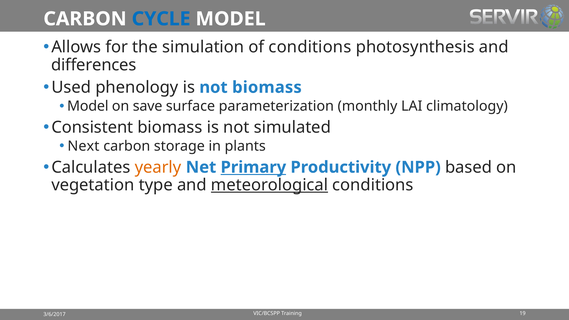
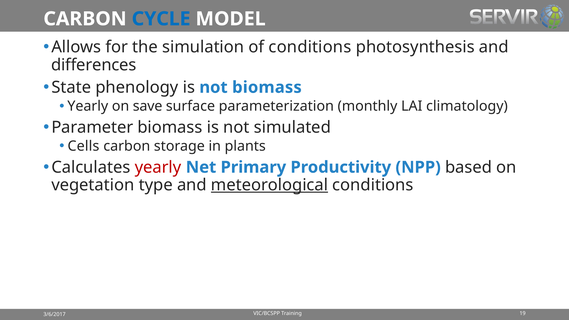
Used: Used -> State (71, 87)
Model: Model -> Yearly (88, 106)
Consistent: Consistent -> Parameter (92, 127)
Next: Next -> Cells (83, 146)
yearly colour: orange -> red (158, 167)
Primary underline: present -> none (253, 167)
